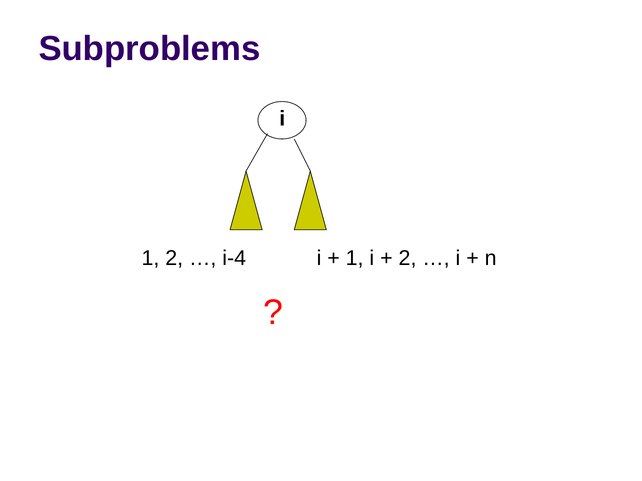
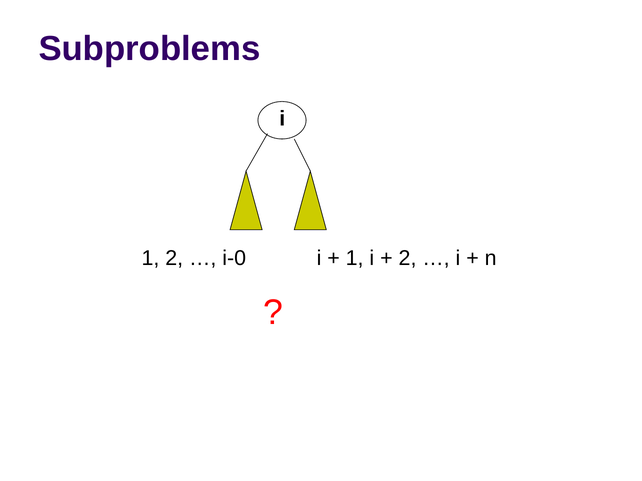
i-4: i-4 -> i-0 (234, 258)
